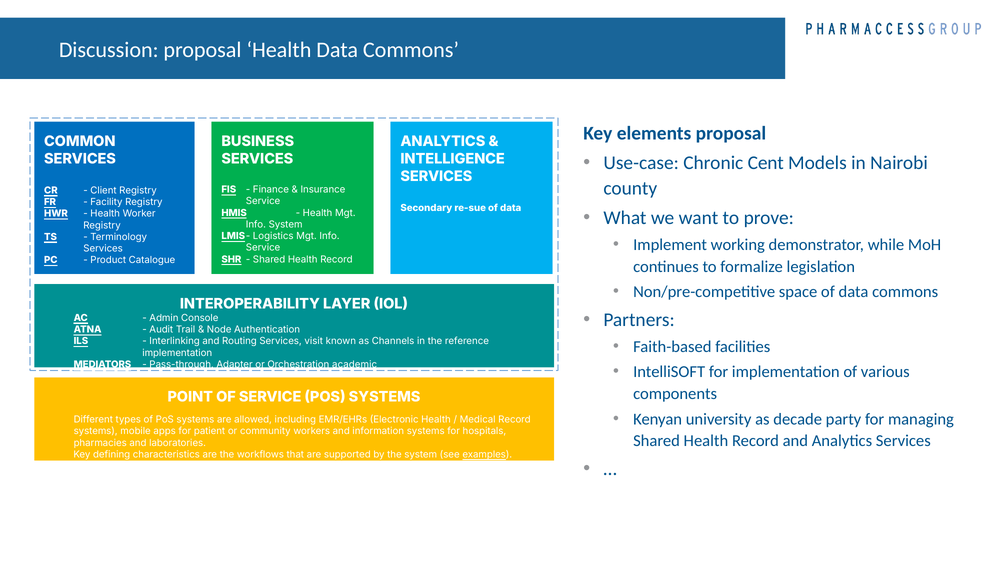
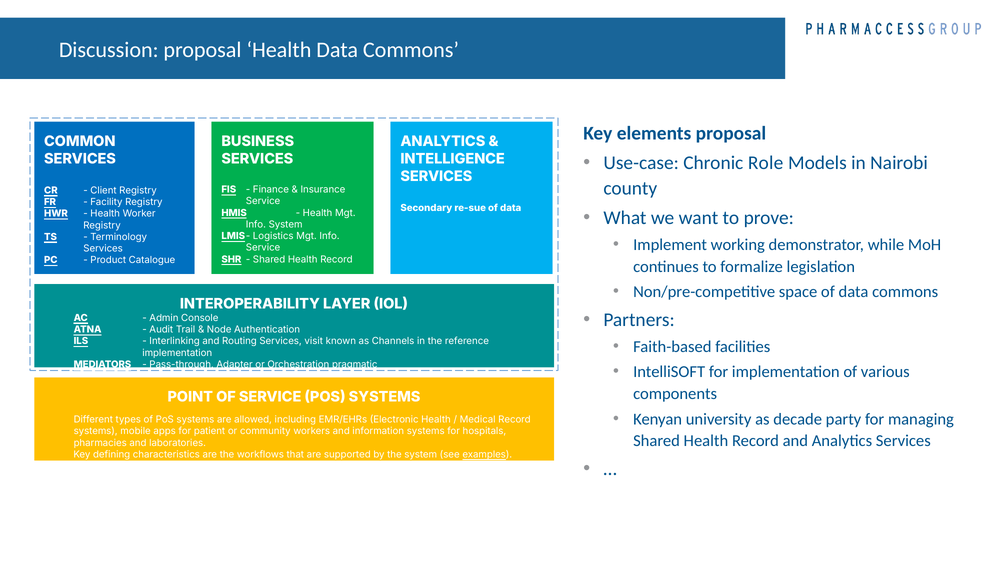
Cent: Cent -> Role (766, 163)
academic: academic -> pragmatic (355, 364)
